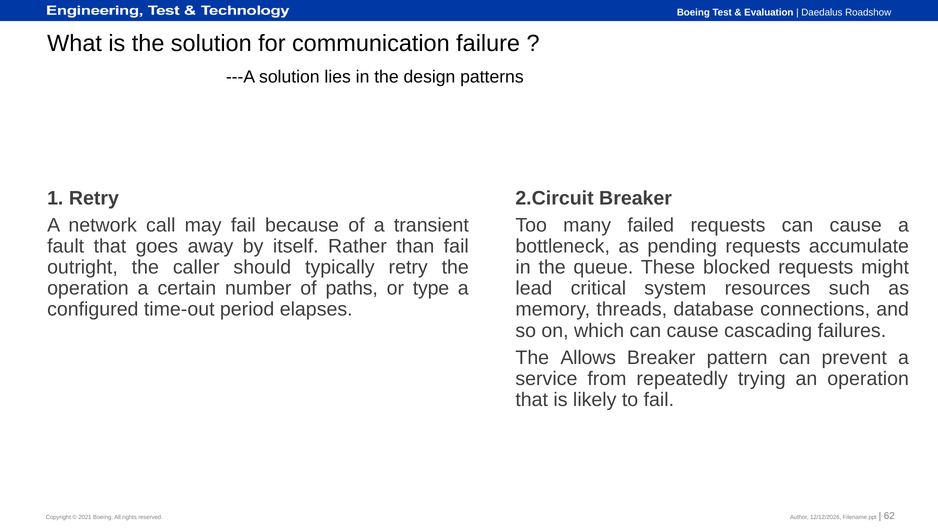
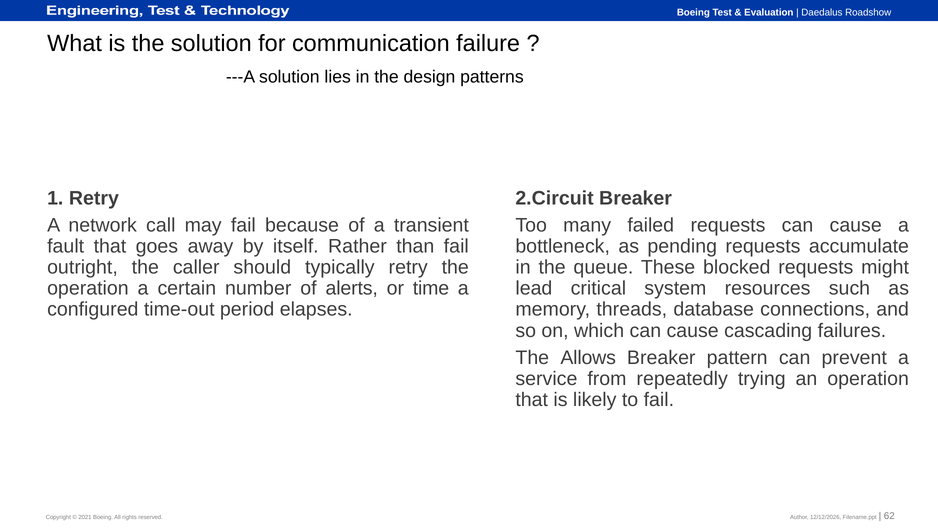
paths: paths -> alerts (352, 288)
type: type -> time (431, 288)
